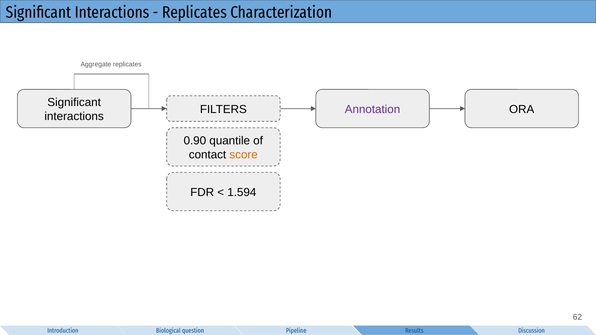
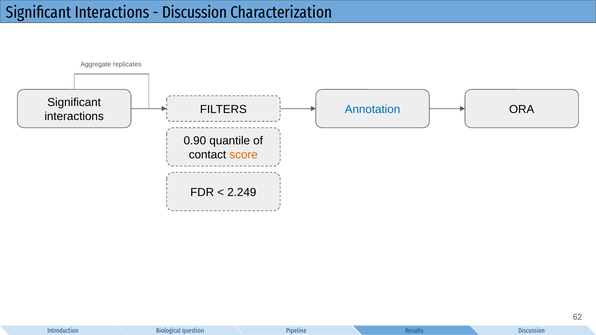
Replicates: Replicates -> Discussion (195, 12)
Annotation colour: purple -> blue (373, 109)
1.594: 1.594 -> 2.249 (242, 193)
